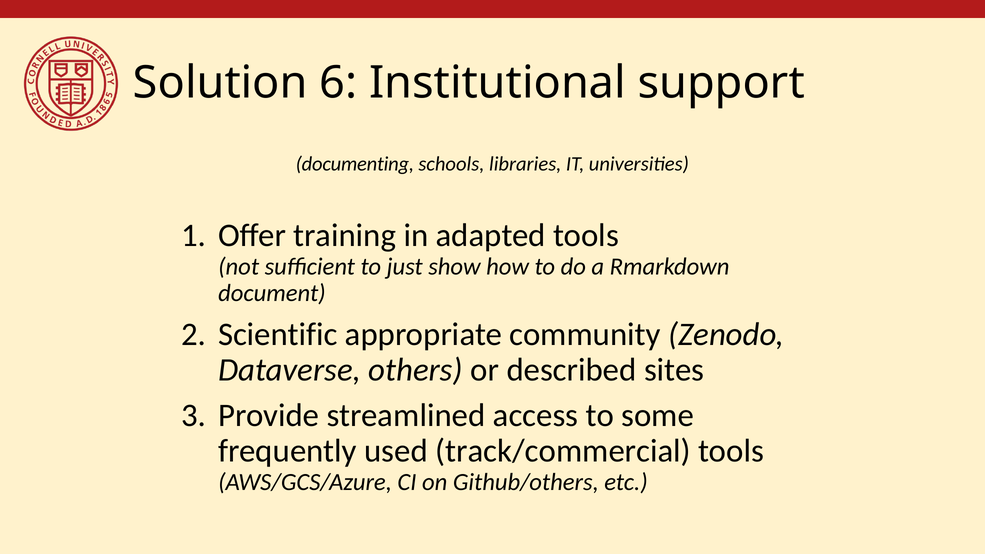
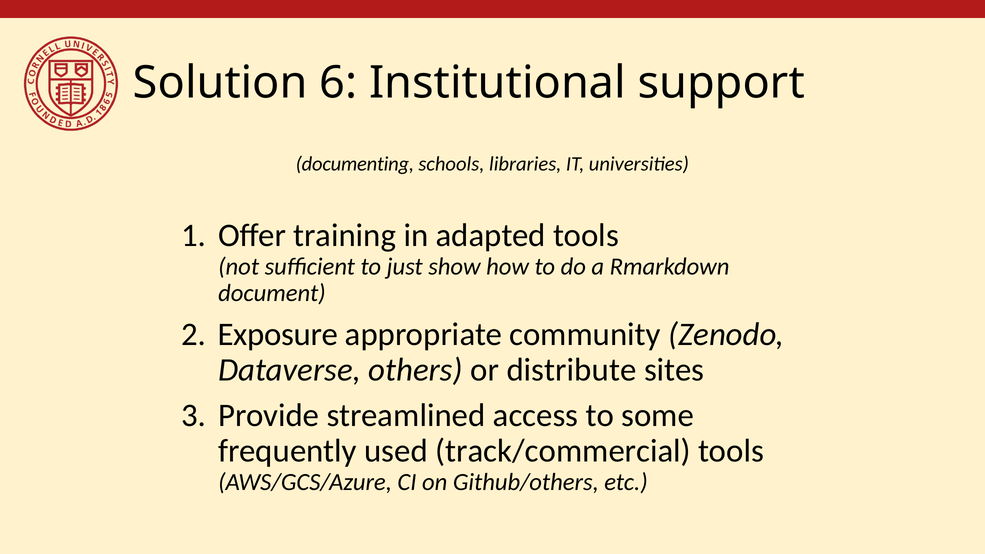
Scientific: Scientific -> Exposure (278, 334)
described: described -> distribute (571, 370)
